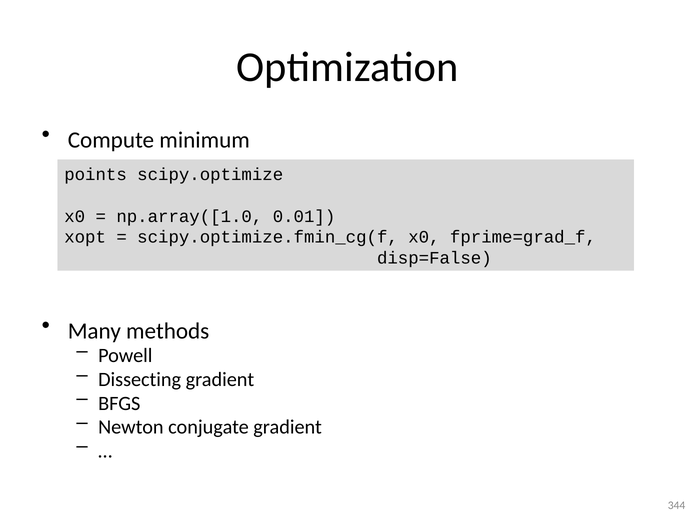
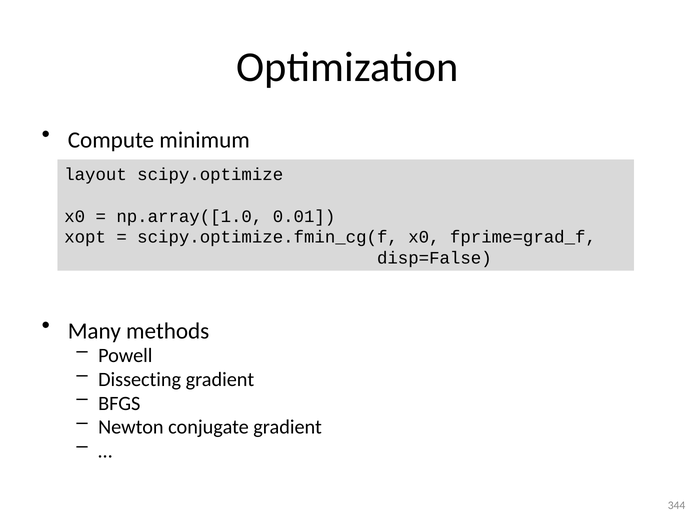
points: points -> layout (96, 174)
